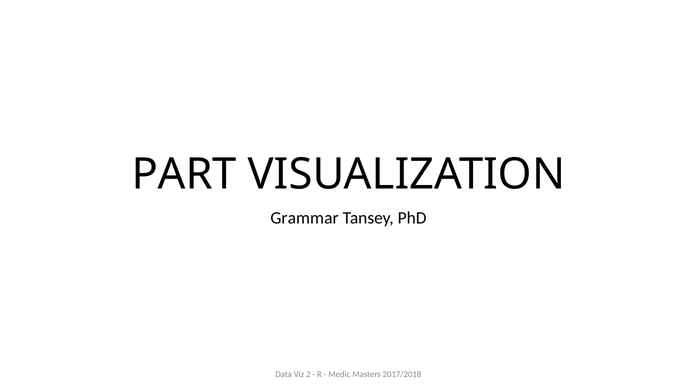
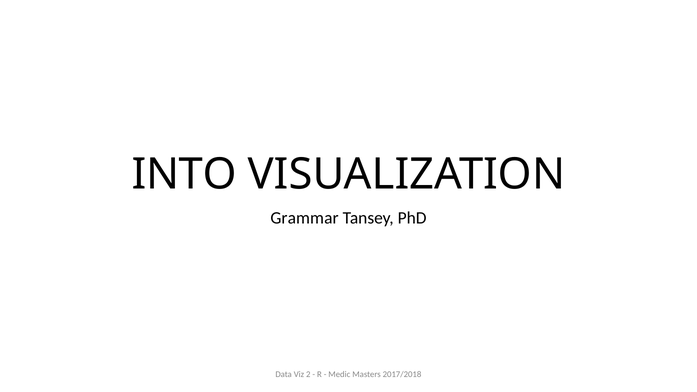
PART: PART -> INTO (184, 174)
